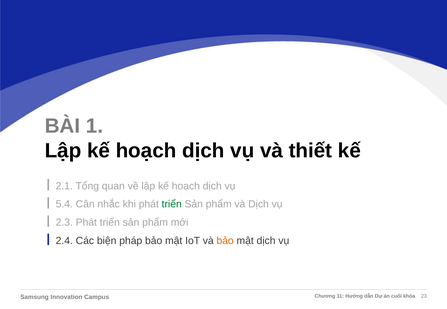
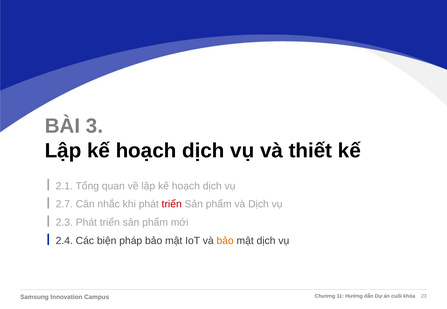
1: 1 -> 3 (95, 126)
5.4: 5.4 -> 2.7 (64, 205)
triển colour: green -> red (172, 205)
